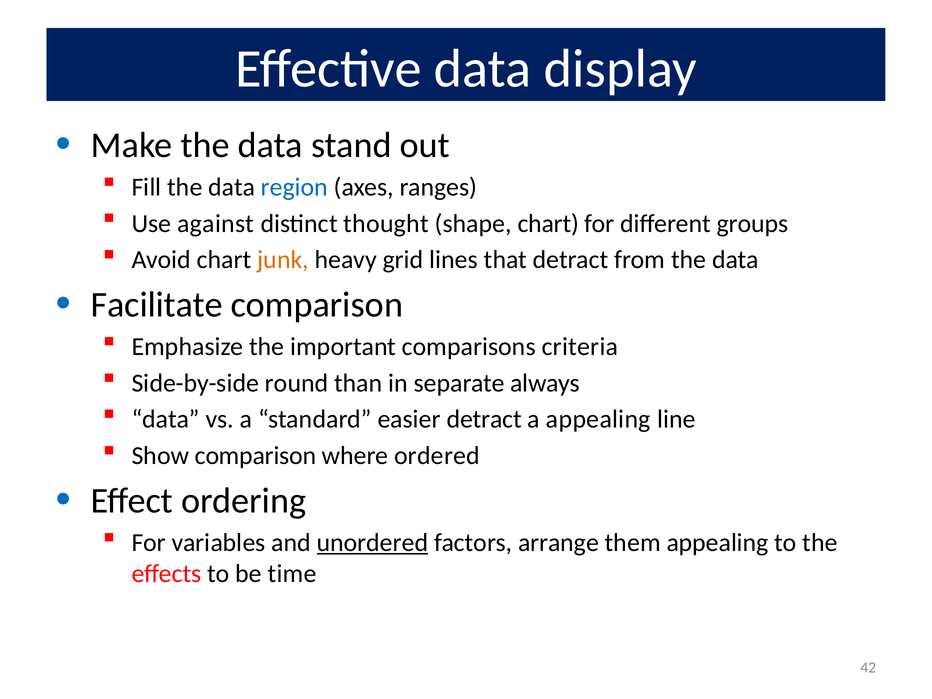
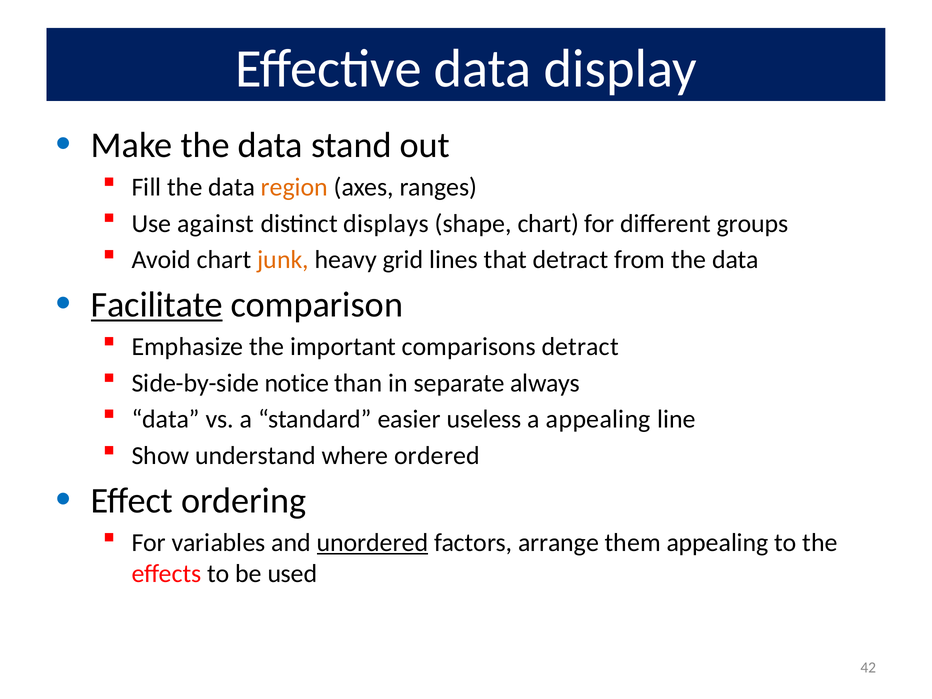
region colour: blue -> orange (294, 187)
thought: thought -> displays (386, 223)
Facilitate underline: none -> present (157, 305)
comparisons criteria: criteria -> detract (580, 347)
round: round -> notice (297, 383)
easier detract: detract -> useless (484, 419)
Show comparison: comparison -> understand (255, 456)
time: time -> used (292, 574)
